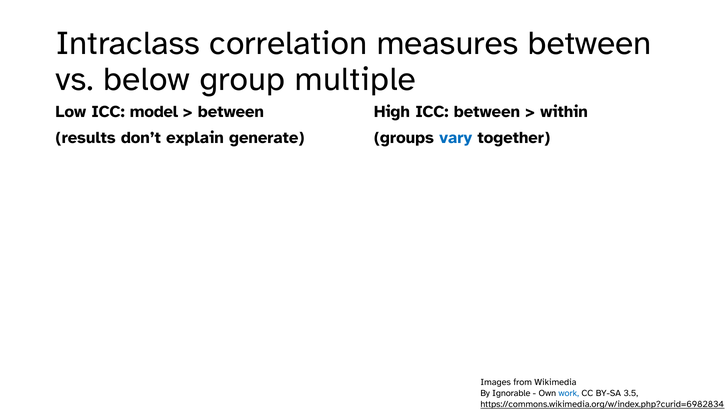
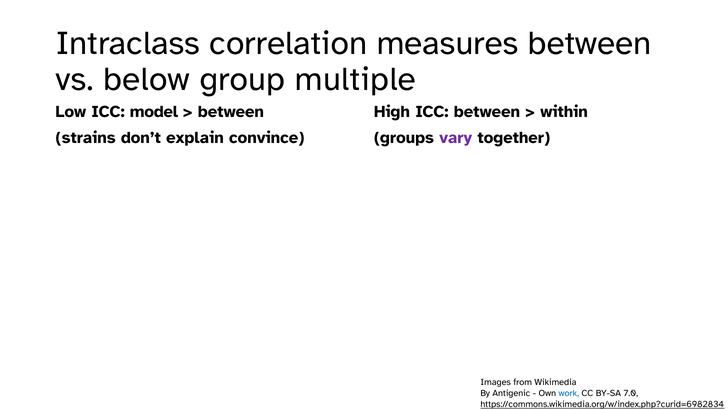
results: results -> strains (86, 138)
generate: generate -> convince (267, 138)
vary colour: blue -> purple (456, 138)
Ignorable: Ignorable -> Antigenic (511, 394)
3.5: 3.5 -> 7.0 (631, 394)
